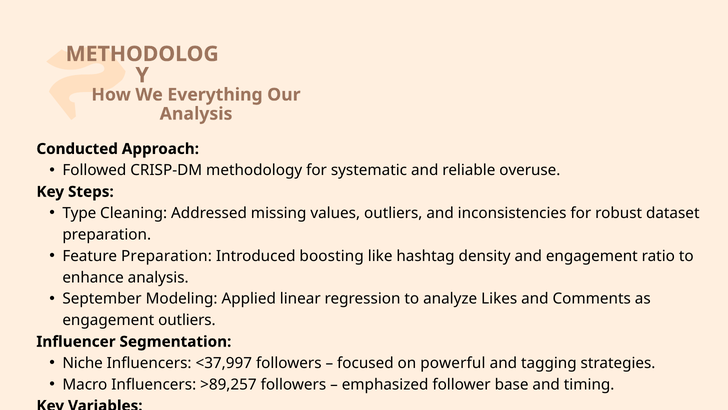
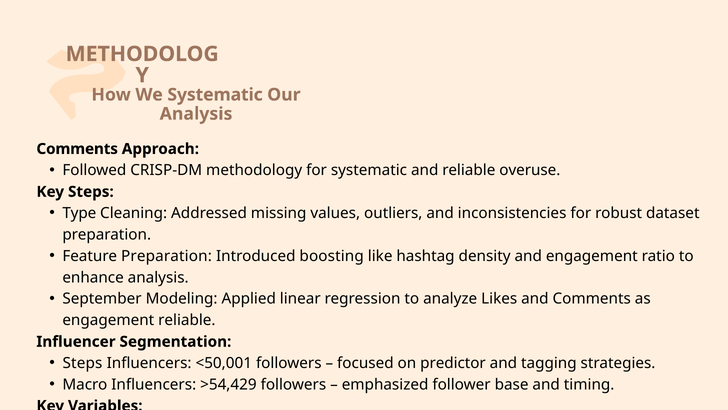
We Everything: Everything -> Systematic (215, 95)
Conducted: Conducted -> Comments (77, 149)
engagement outliers: outliers -> reliable (187, 320)
Niche: Niche -> Steps (82, 363)
<37,997: <37,997 -> <50,001 (224, 363)
powerful: powerful -> predictor (453, 363)
>89,257: >89,257 -> >54,429 (228, 384)
